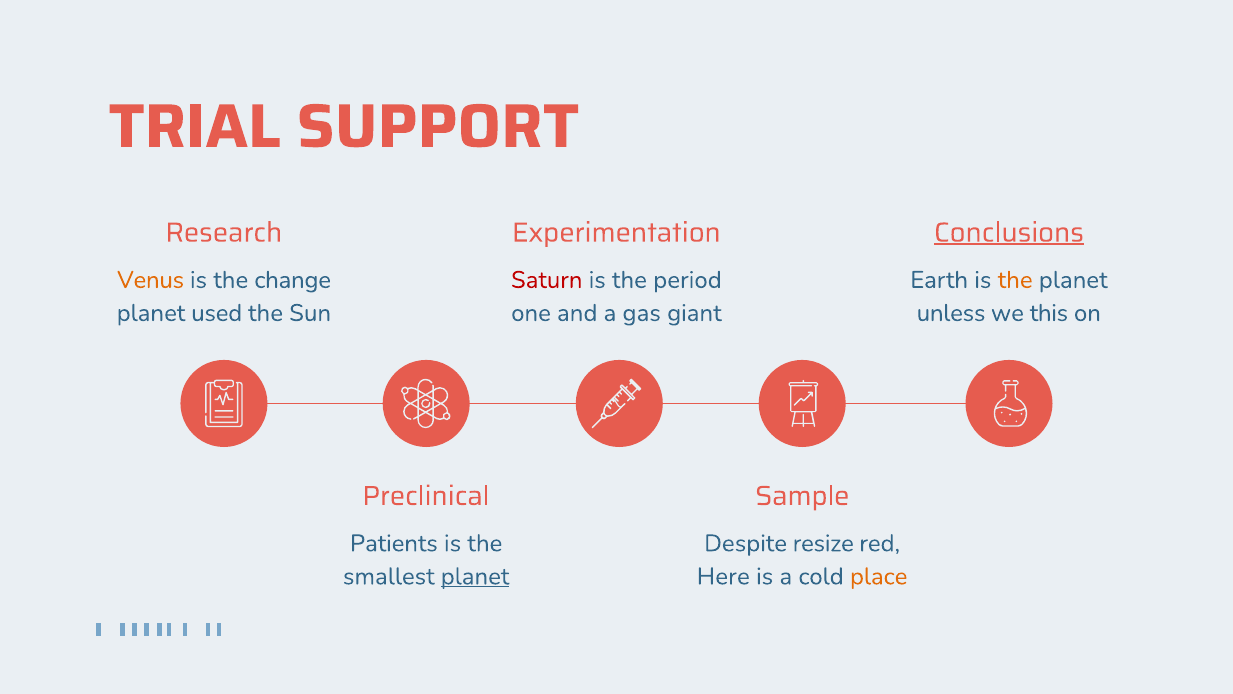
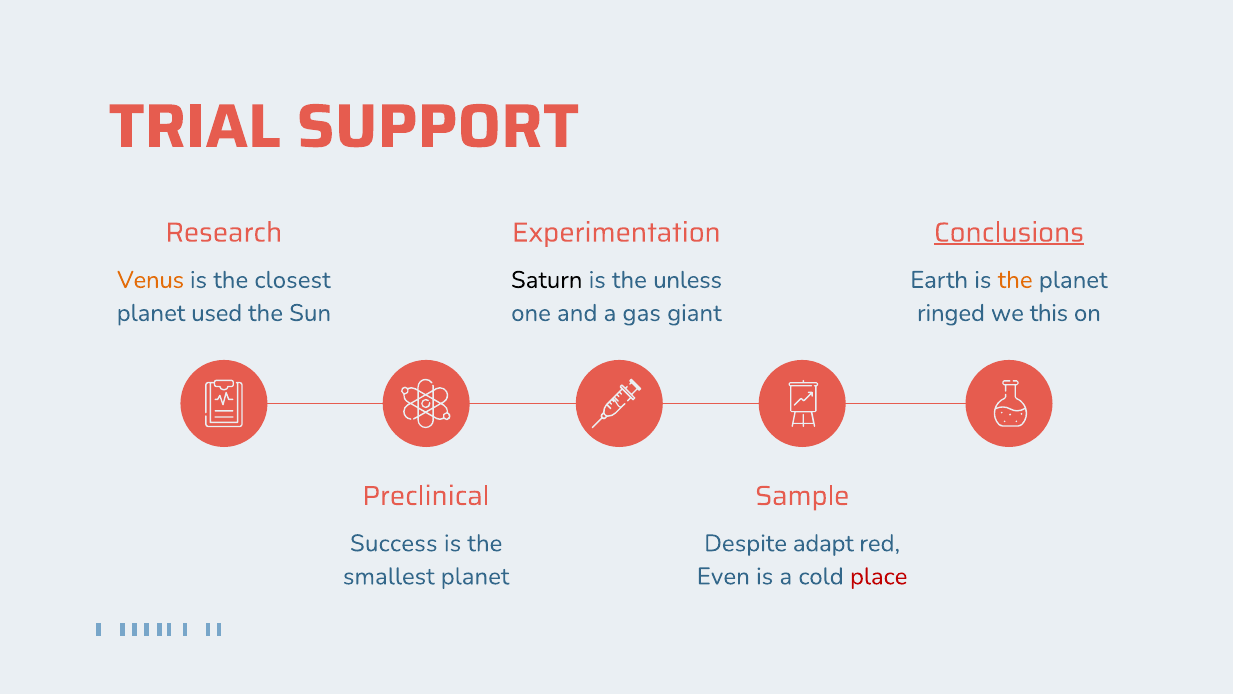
change: change -> closest (292, 280)
Saturn colour: red -> black (547, 280)
period: period -> unless (688, 280)
unless: unless -> ringed (951, 313)
Patients: Patients -> Success (394, 543)
resize: resize -> adapt (823, 543)
planet underline: present -> none (475, 576)
Here: Here -> Even (723, 576)
place colour: orange -> red (879, 576)
